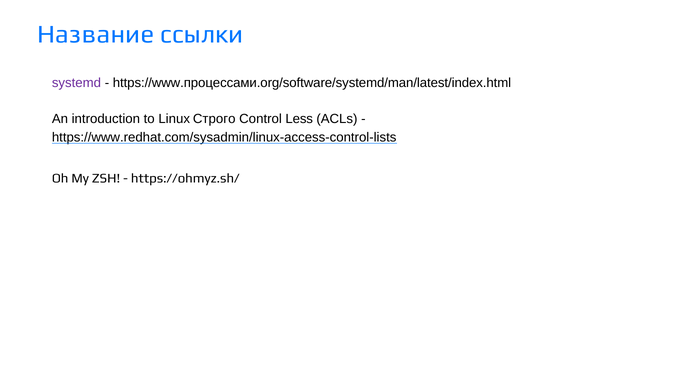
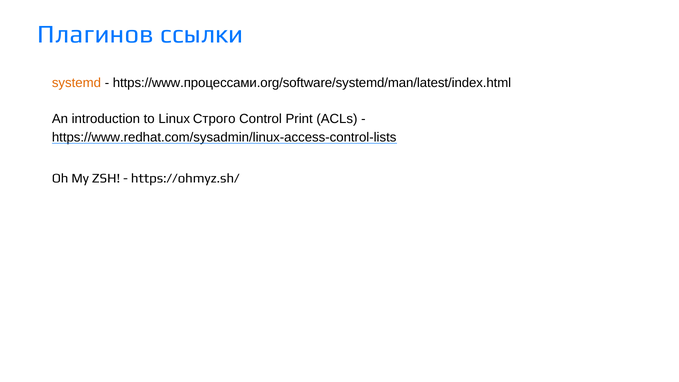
Название: Название -> Плагинов (96, 34)
systemd colour: purple -> orange (76, 83)
Less: Less -> Print (299, 119)
